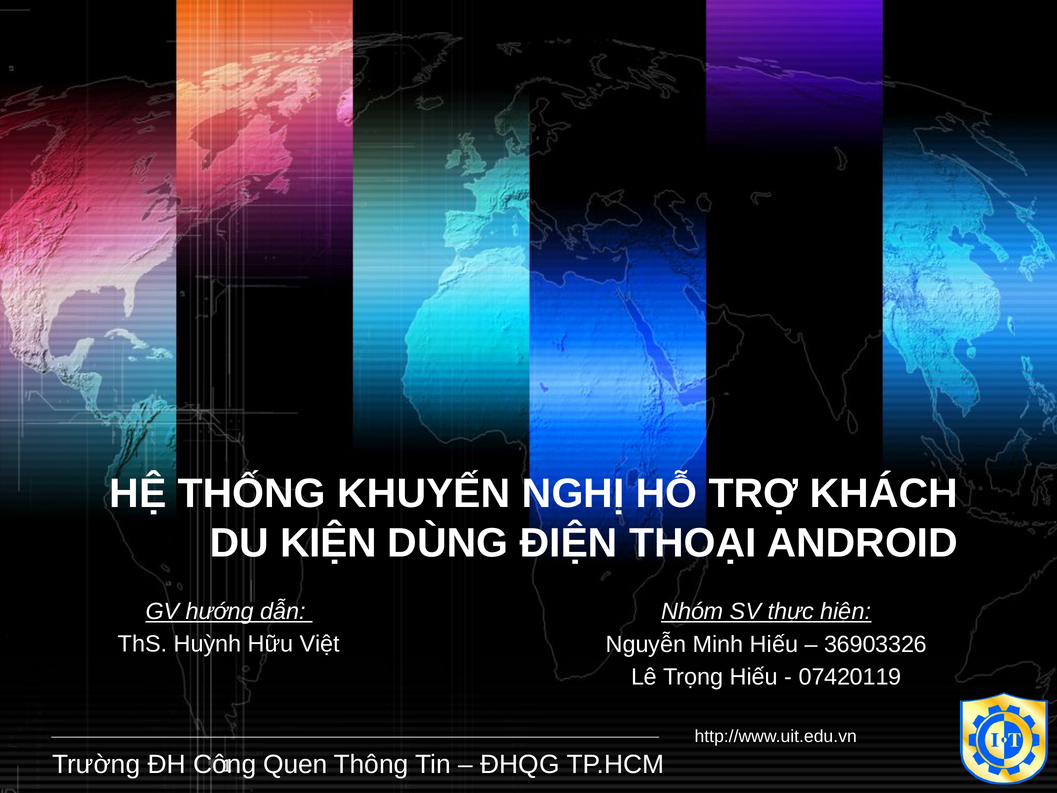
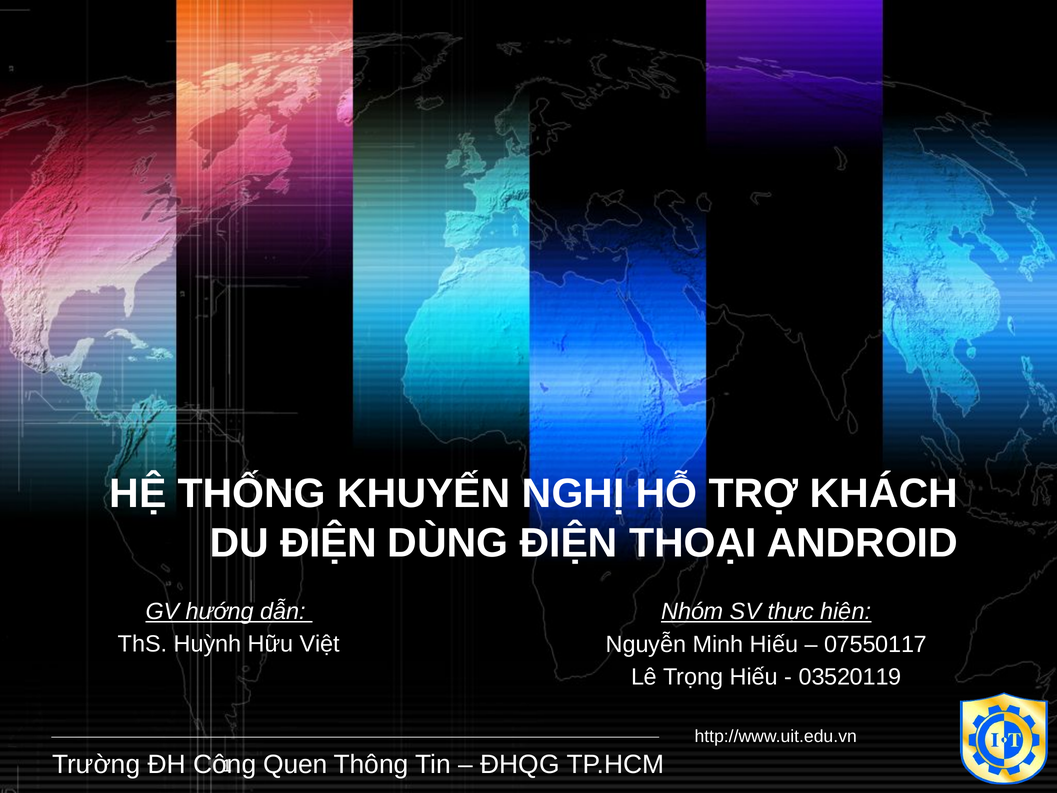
DU KIỆN: KIỆN -> ĐIỆN (328, 543)
36903326: 36903326 -> 07550117 (876, 644)
07420119: 07420119 -> 03520119 (850, 677)
